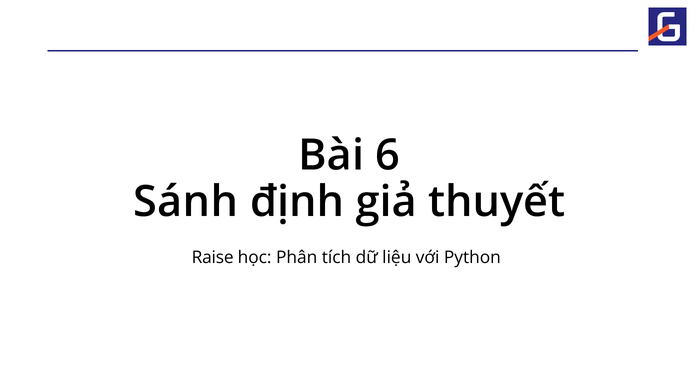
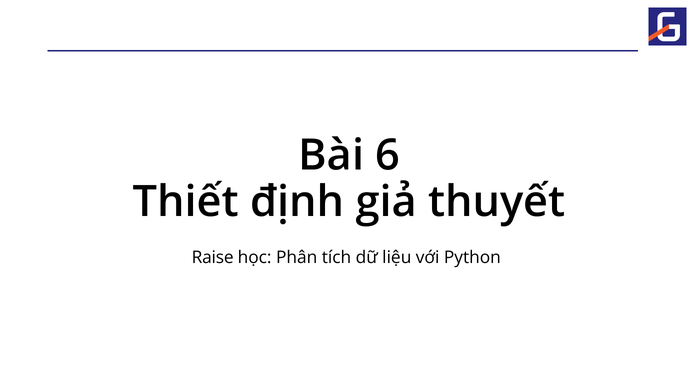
Sánh: Sánh -> Thiết (186, 202)
